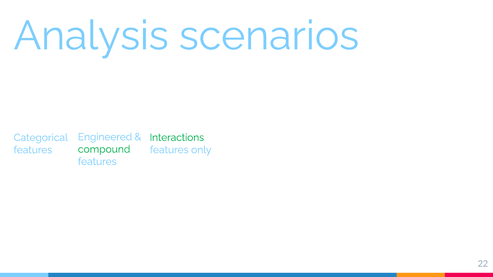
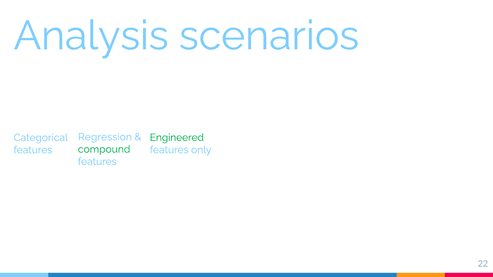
Engineered: Engineered -> Regression (105, 137)
Interactions: Interactions -> Engineered (177, 138)
